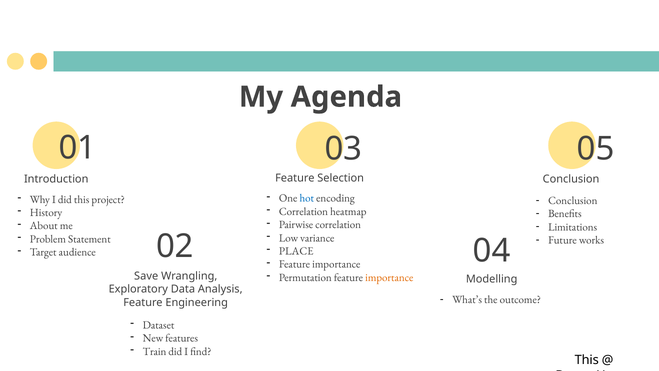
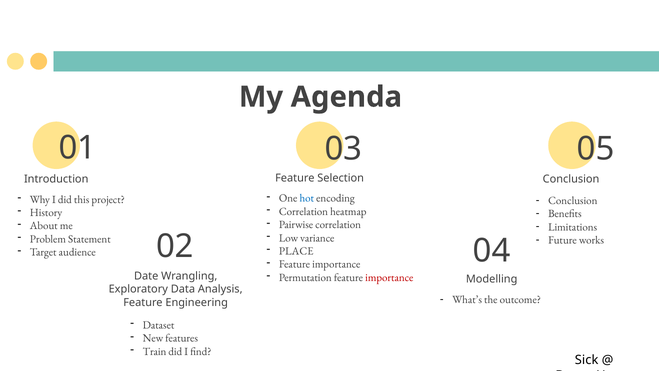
importance colour: orange -> red (389, 277)
Save: Save -> Date (146, 276)
This: This -> Sick (587, 360)
